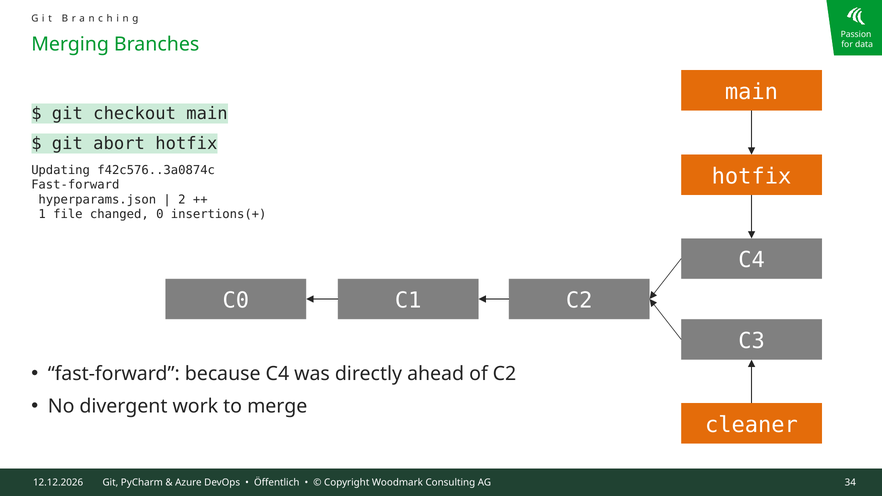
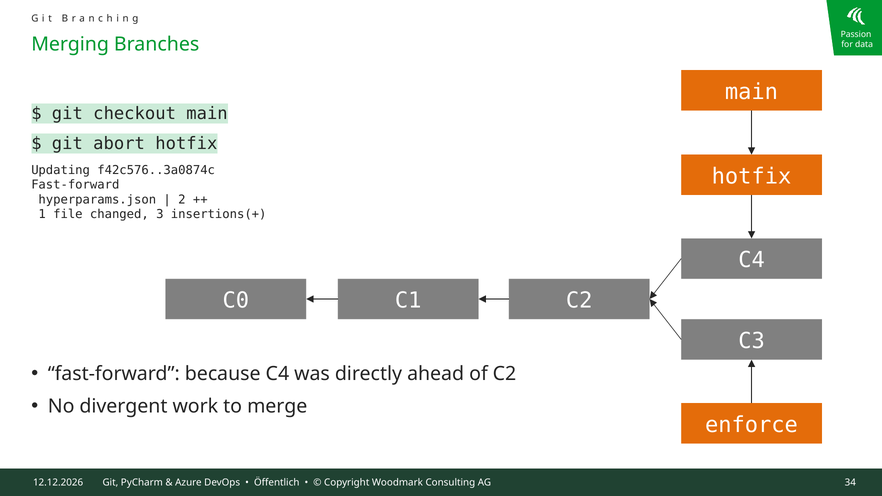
0: 0 -> 3 (160, 214)
cleaner: cleaner -> enforce (751, 425)
